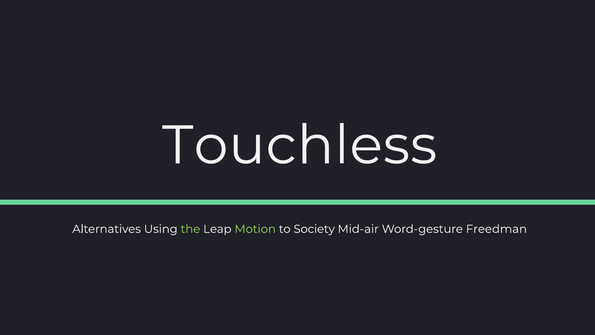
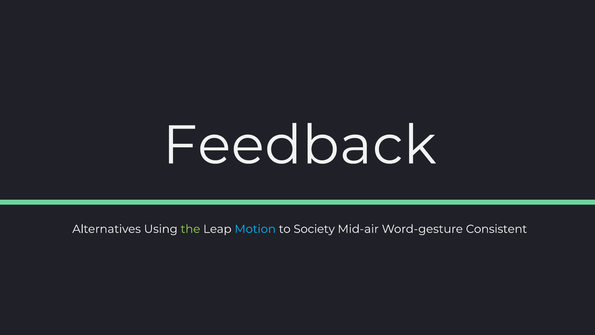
Touchless: Touchless -> Feedback (300, 145)
Motion colour: light green -> light blue (255, 229)
Freedman: Freedman -> Consistent (496, 229)
